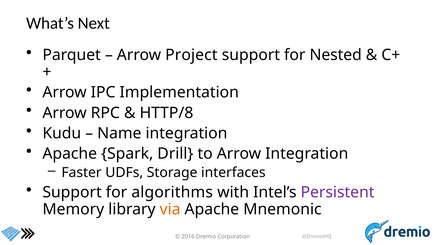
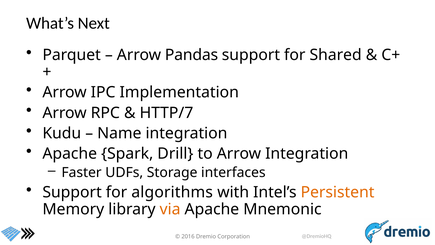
Project: Project -> Pandas (192, 55)
Nested: Nested -> Shared (336, 55)
HTTP/8: HTTP/8 -> HTTP/7 (166, 113)
Persistent colour: purple -> orange (338, 192)
